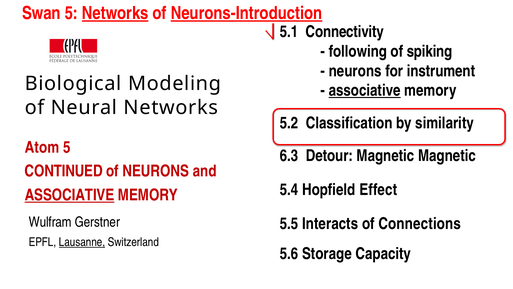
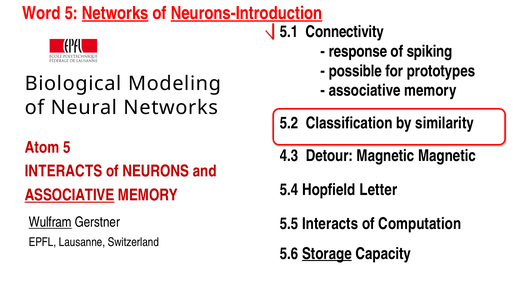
Swan: Swan -> Word (41, 13)
following: following -> response (358, 51)
neurons: neurons -> possible (355, 71)
instrument: instrument -> prototypes (441, 71)
associative underline: present -> none (365, 90)
6.3: 6.3 -> 4.3 (289, 156)
CONTINUED: CONTINUED -> INTERACTS (64, 171)
Effect: Effect -> Letter (378, 190)
Wulfram underline: none -> present (50, 222)
Connections: Connections -> Computation (420, 224)
Lausanne underline: present -> none (82, 242)
Storage underline: none -> present (327, 253)
